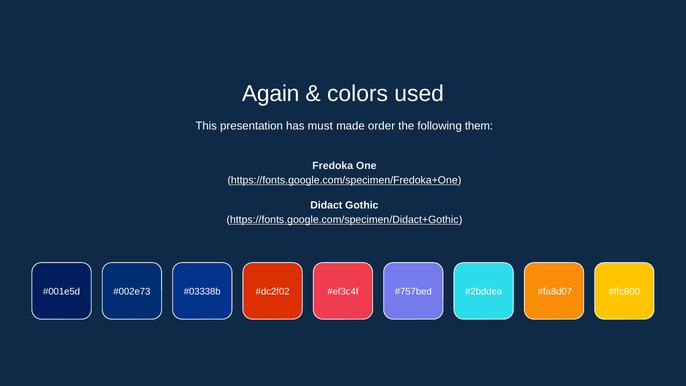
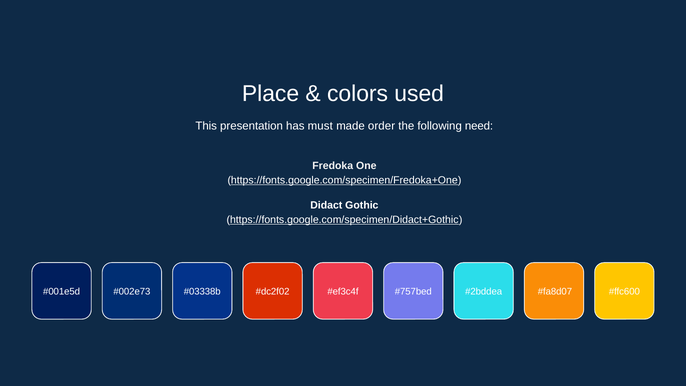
Again: Again -> Place (271, 94)
them: them -> need (479, 126)
